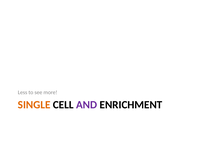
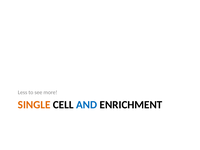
AND colour: purple -> blue (87, 105)
